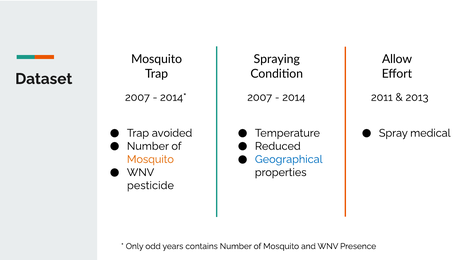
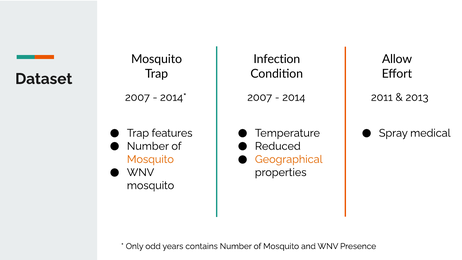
Spraying: Spraying -> Infection (277, 59)
avoided: avoided -> features (172, 133)
Geographical colour: blue -> orange (289, 159)
pesticide: pesticide -> mosquito (151, 185)
